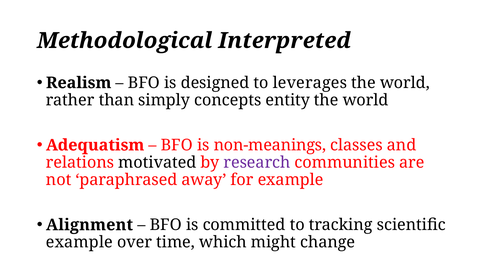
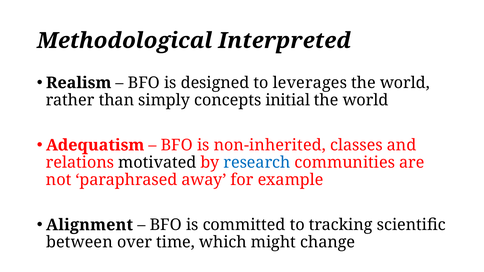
entity: entity -> initial (288, 100)
non-meanings: non-meanings -> non-inherited (270, 145)
research colour: purple -> blue (257, 163)
example: example -> between (79, 243)
